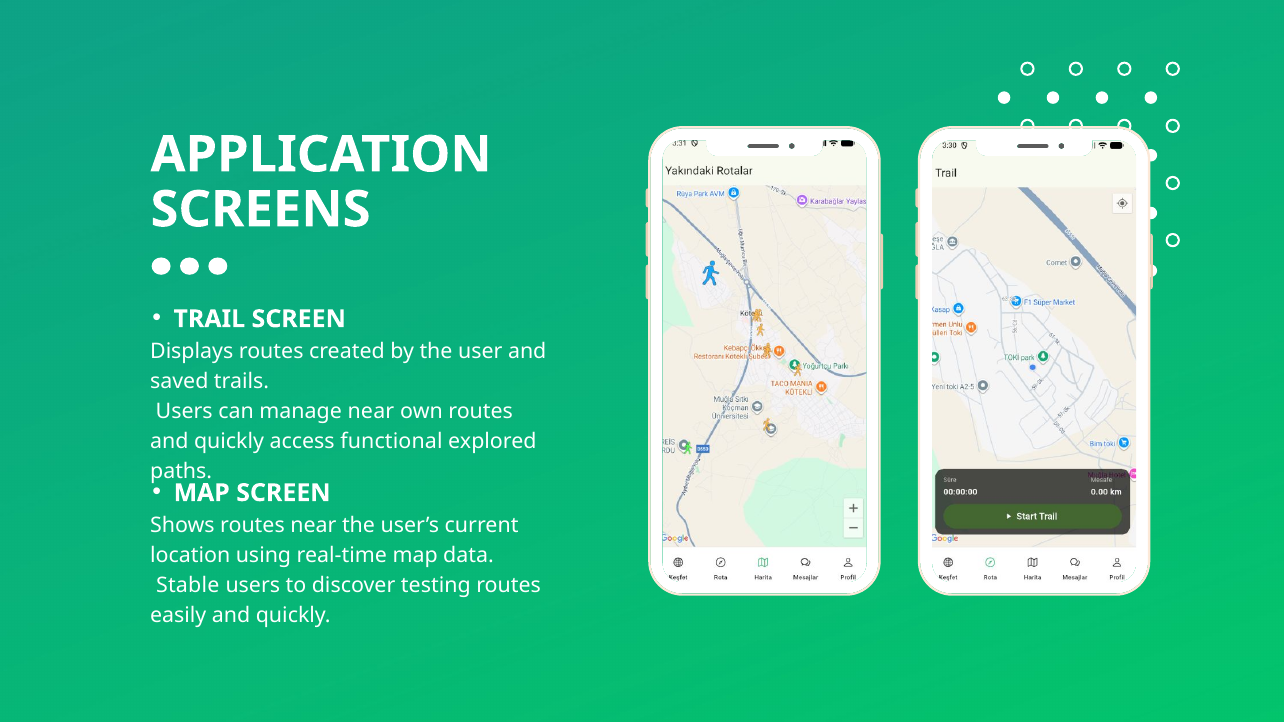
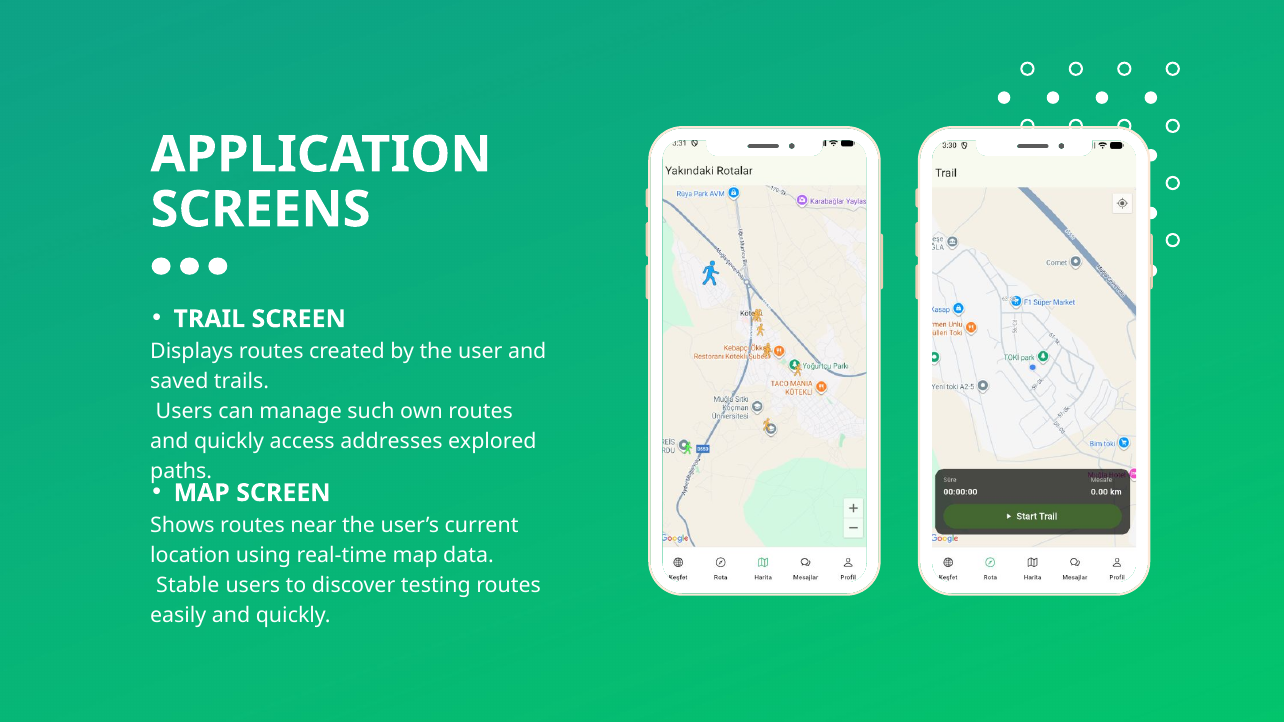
manage near: near -> such (371, 412)
functional: functional -> addresses (391, 442)
